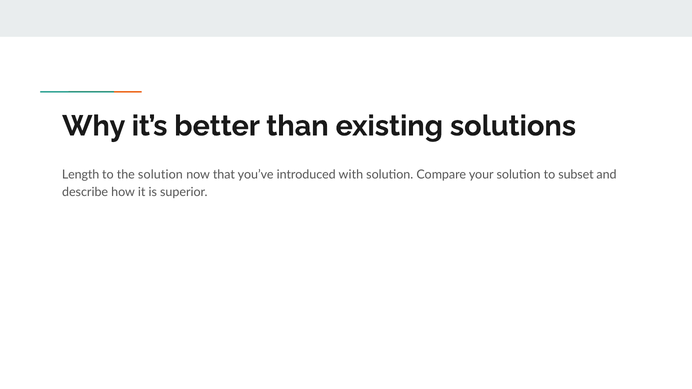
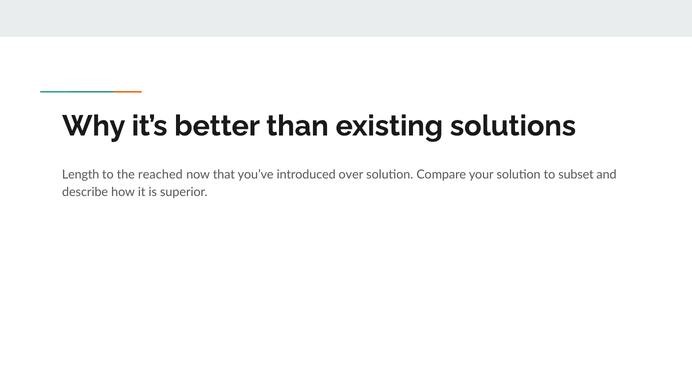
the solution: solution -> reached (160, 175)
with: with -> over (351, 175)
